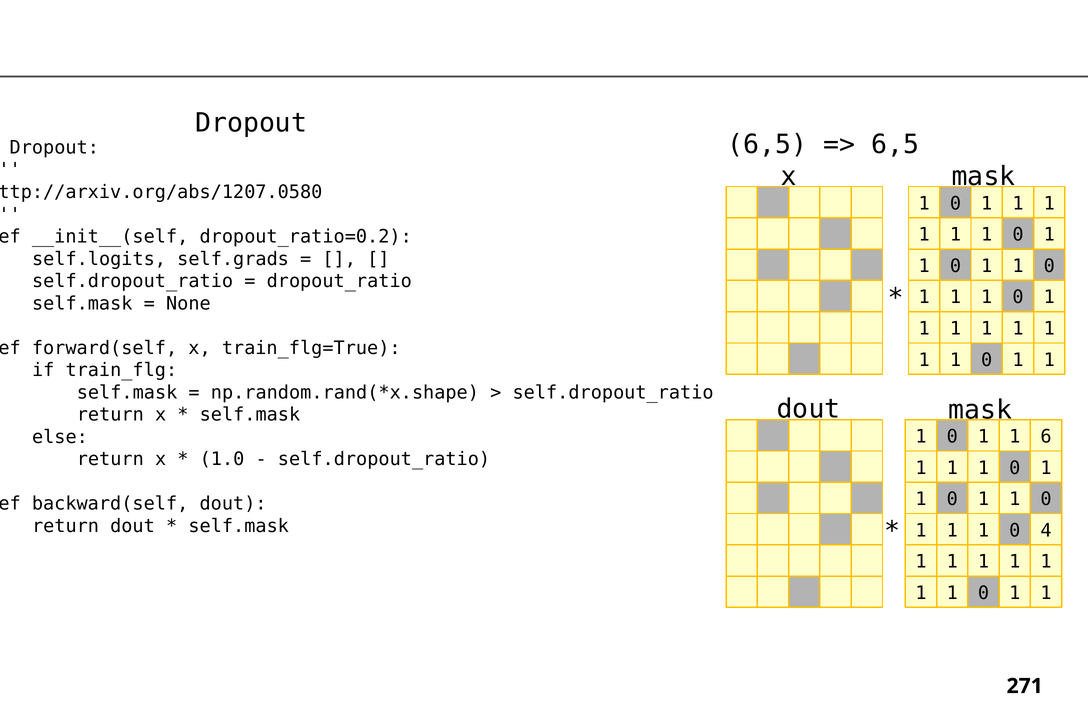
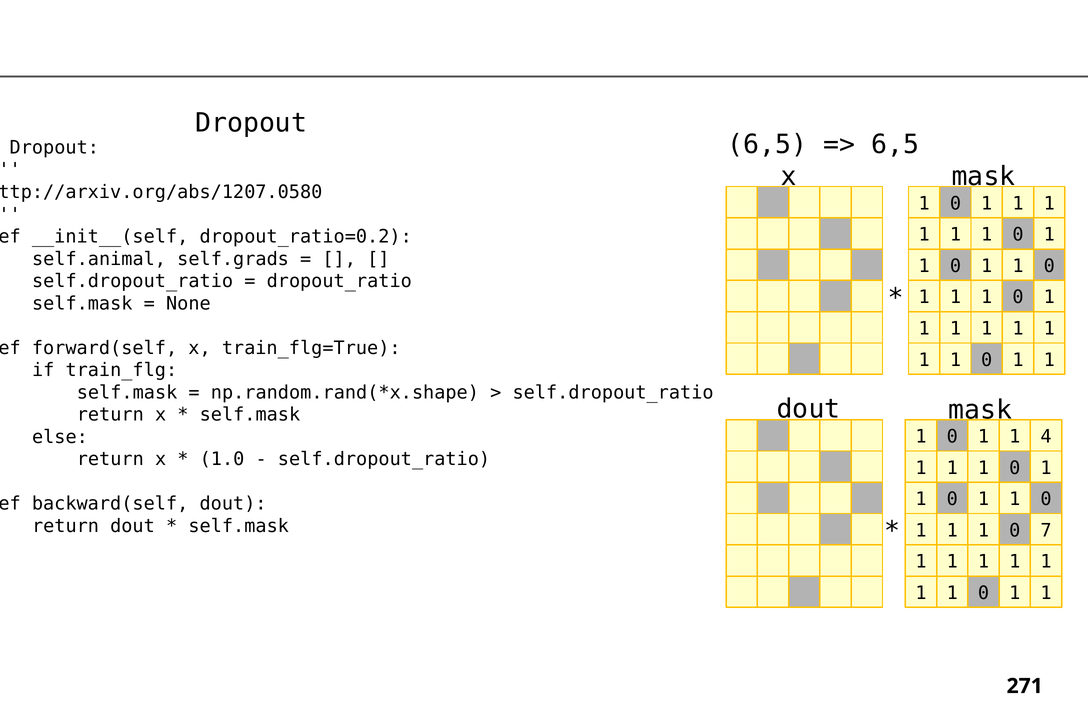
self.logits: self.logits -> self.animal (99, 259)
6: 6 -> 4 (1046, 436)
4: 4 -> 7 (1046, 530)
